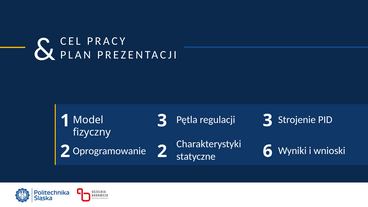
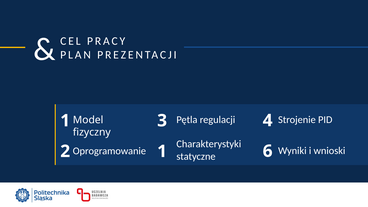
1 3: 3 -> 4 (268, 120)
2 2: 2 -> 1 (162, 151)
